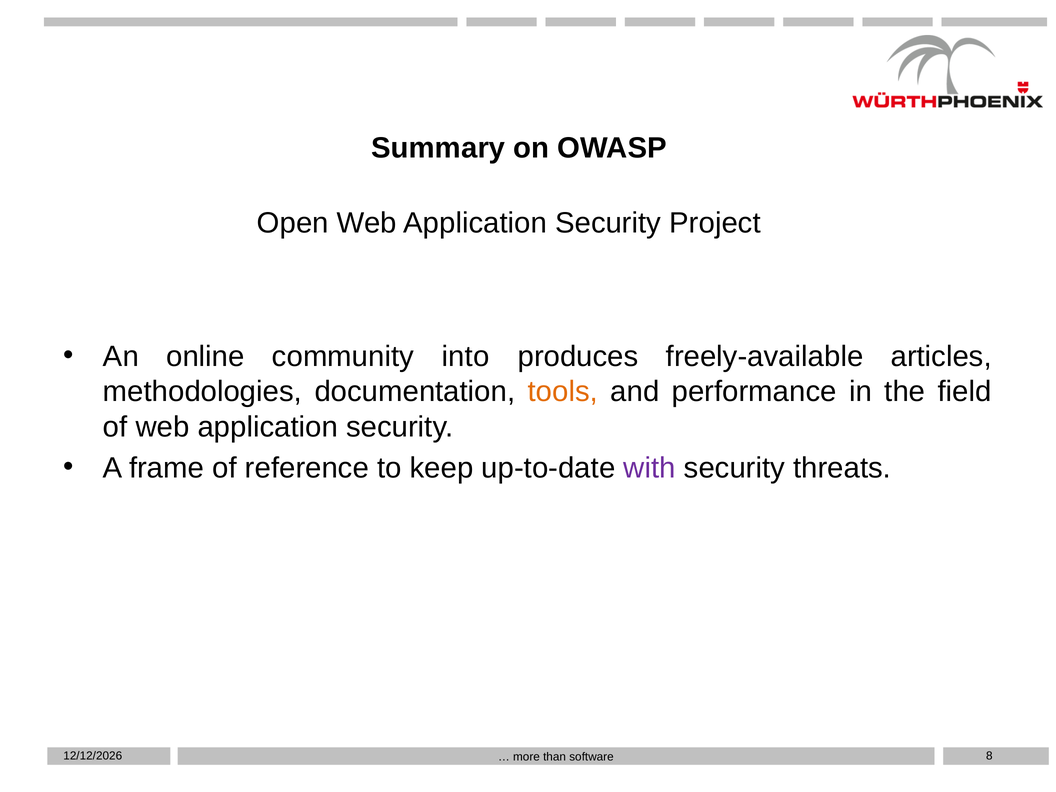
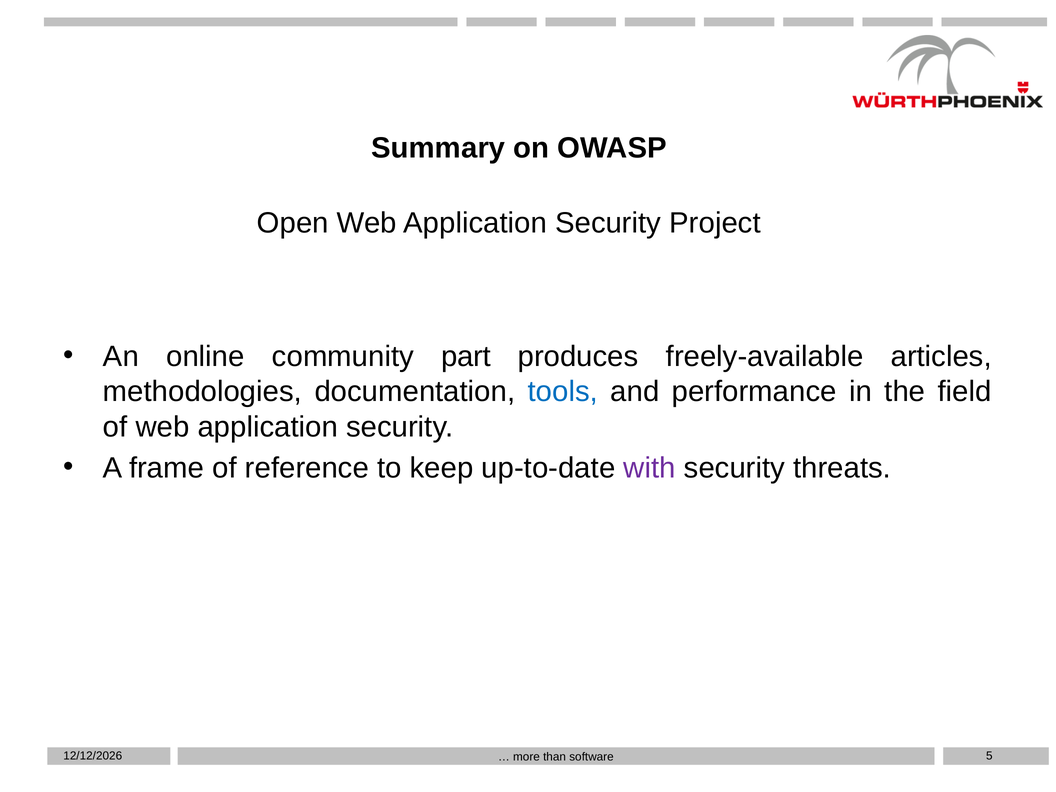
into: into -> part (466, 356)
tools colour: orange -> blue (563, 392)
8: 8 -> 5 (989, 756)
